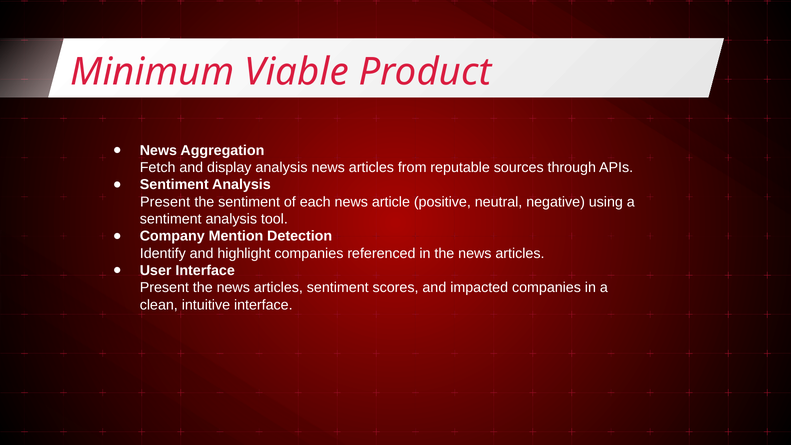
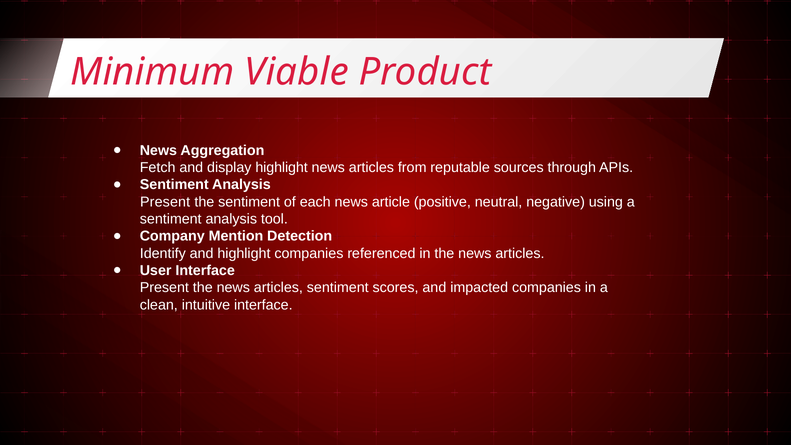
display analysis: analysis -> highlight (282, 168)
